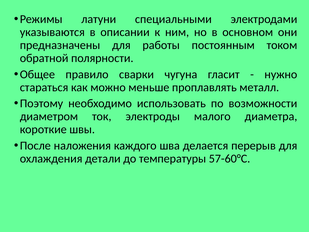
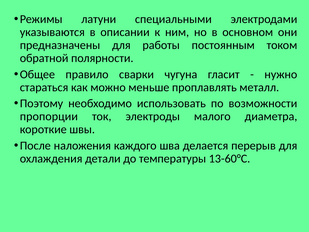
диаметром: диаметром -> пропорции (49, 116)
57-60°С: 57-60°С -> 13-60°С (230, 158)
